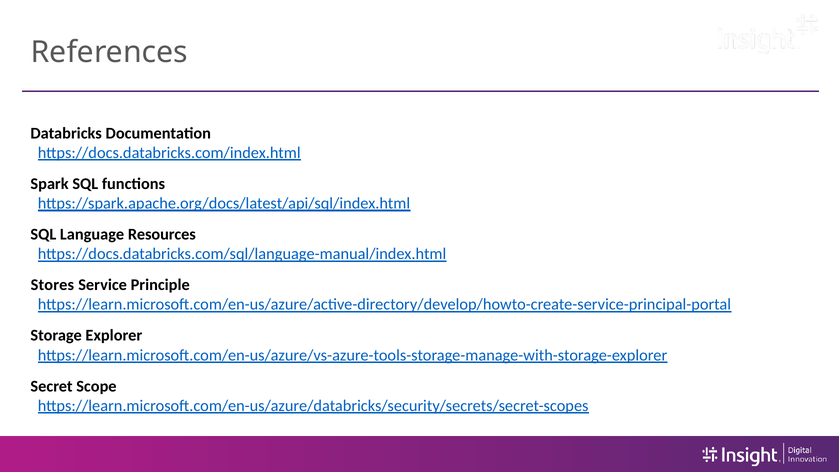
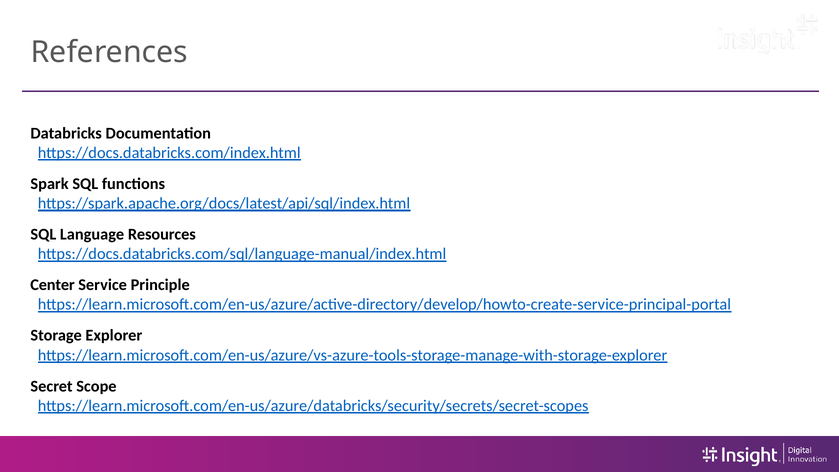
Stores: Stores -> Center (53, 285)
